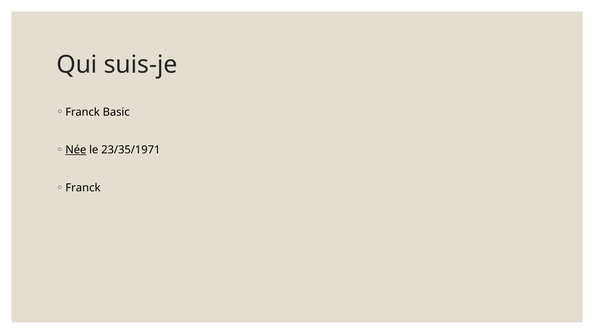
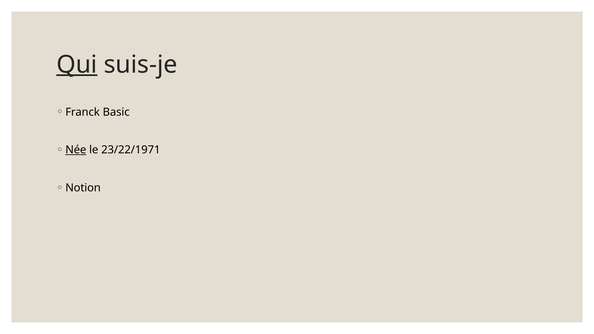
Qui underline: none -> present (77, 65)
23/35/1971: 23/35/1971 -> 23/22/1971 (131, 150)
Franck: Franck -> Notion (83, 188)
